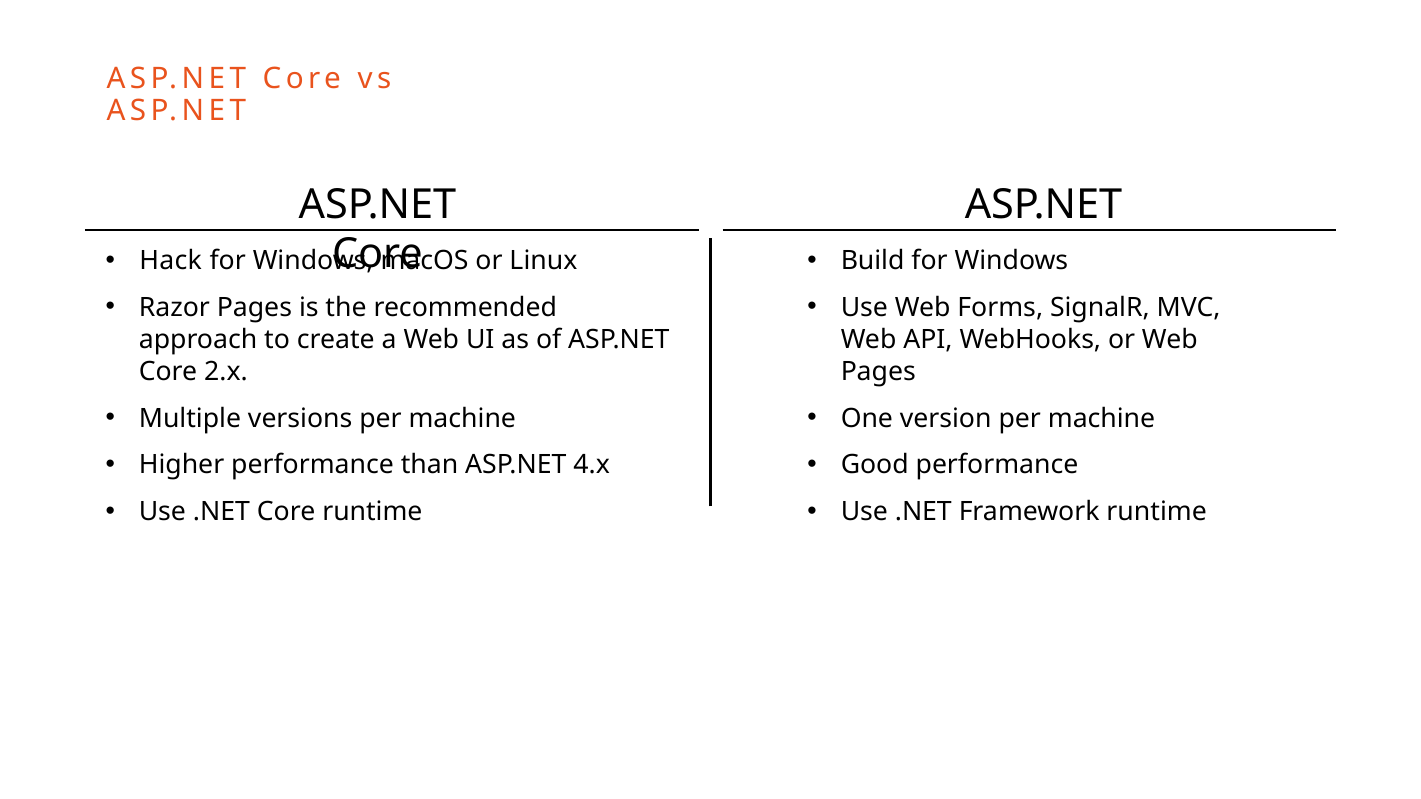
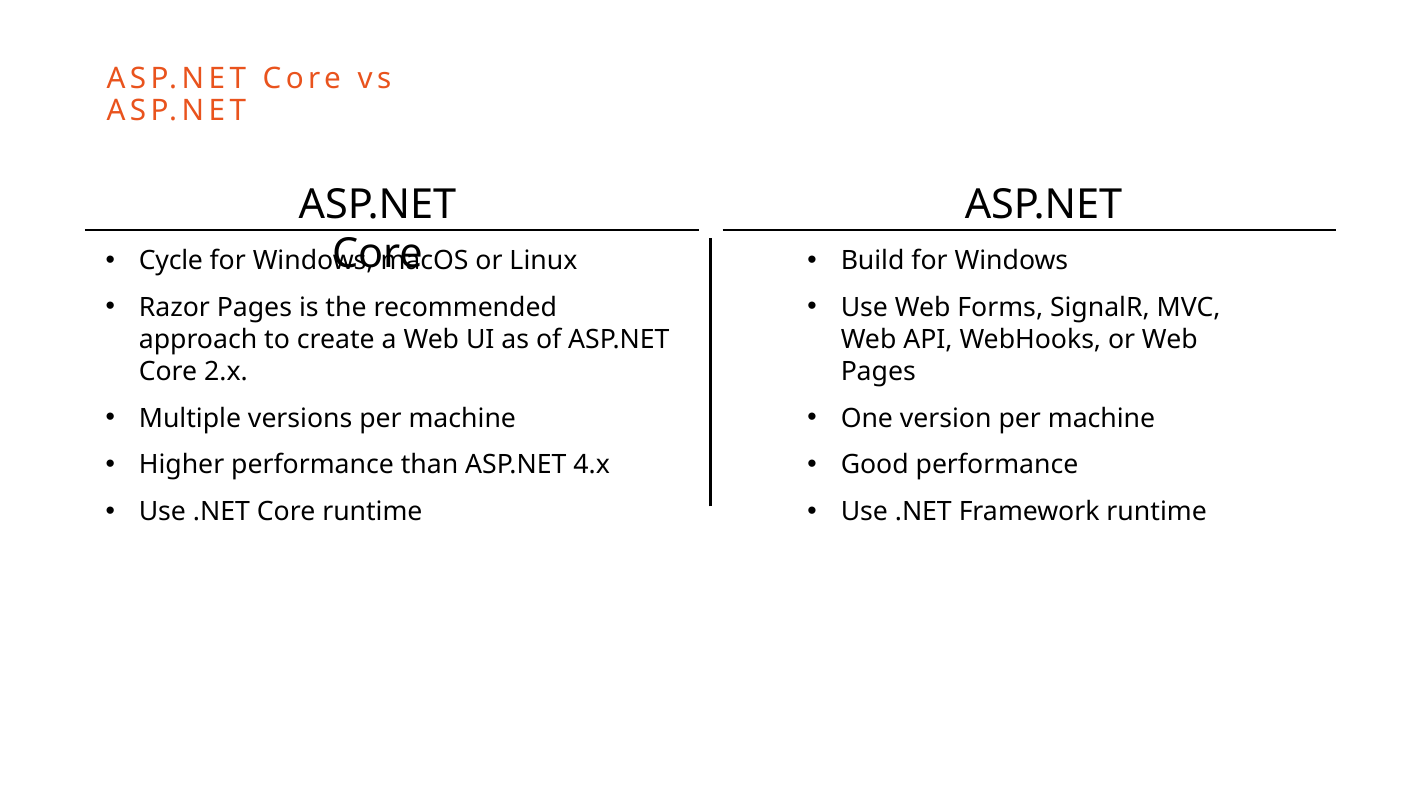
Hack: Hack -> Cycle (171, 261)
